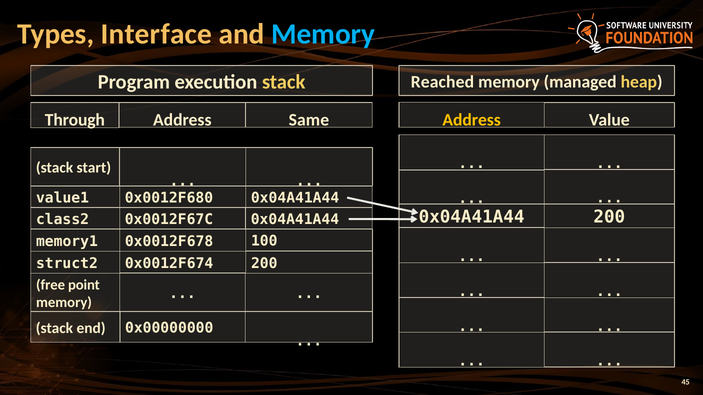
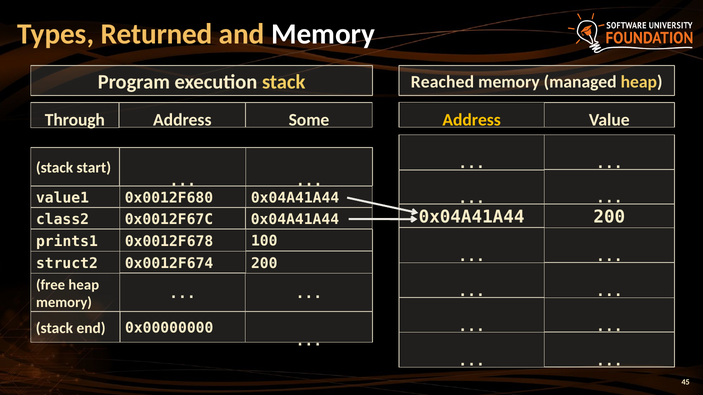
Interface: Interface -> Returned (157, 34)
Memory colour: light blue -> white (323, 34)
Same: Same -> Some (309, 120)
memory1: memory1 -> prints1 (67, 242)
free point: point -> heap (84, 285)
